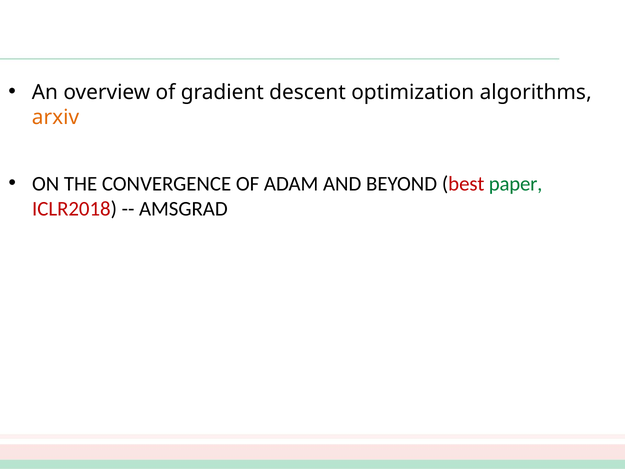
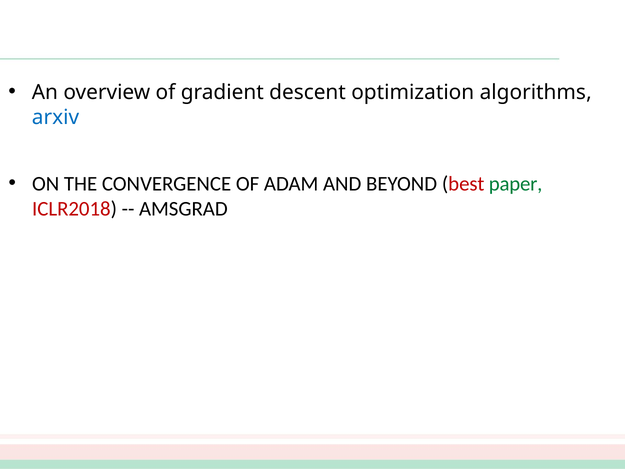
arxiv colour: orange -> blue (55, 117)
